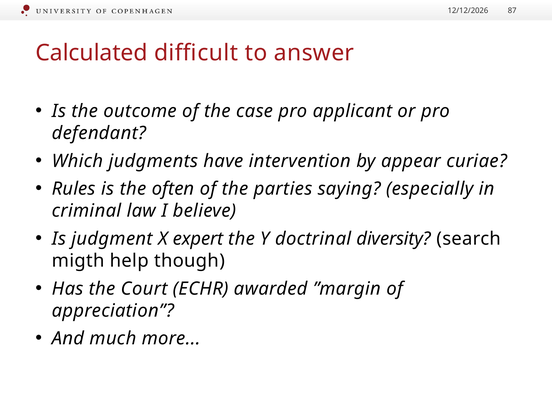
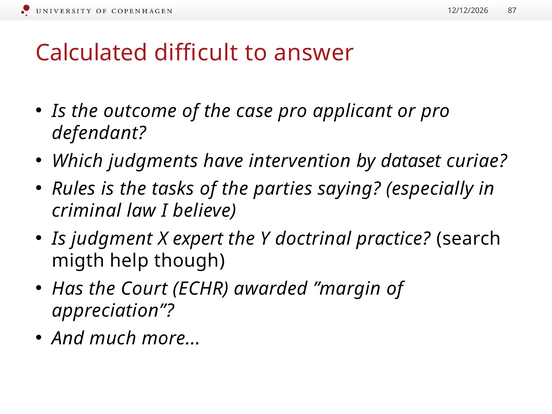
appear: appear -> dataset (411, 161)
often: often -> tasks (173, 189)
diversity: diversity -> practice (394, 239)
